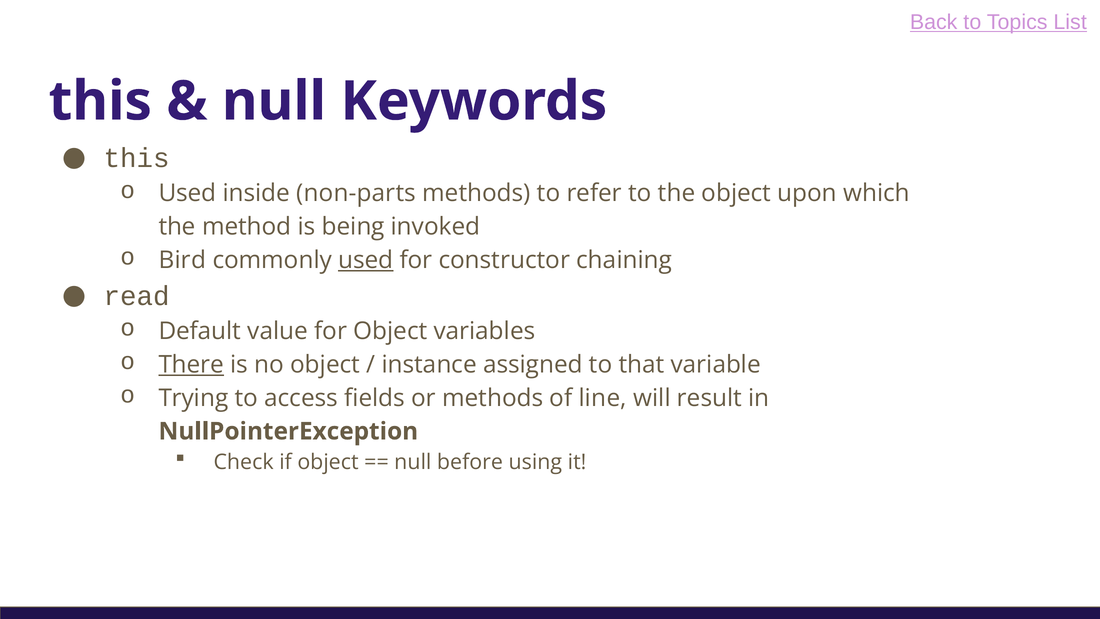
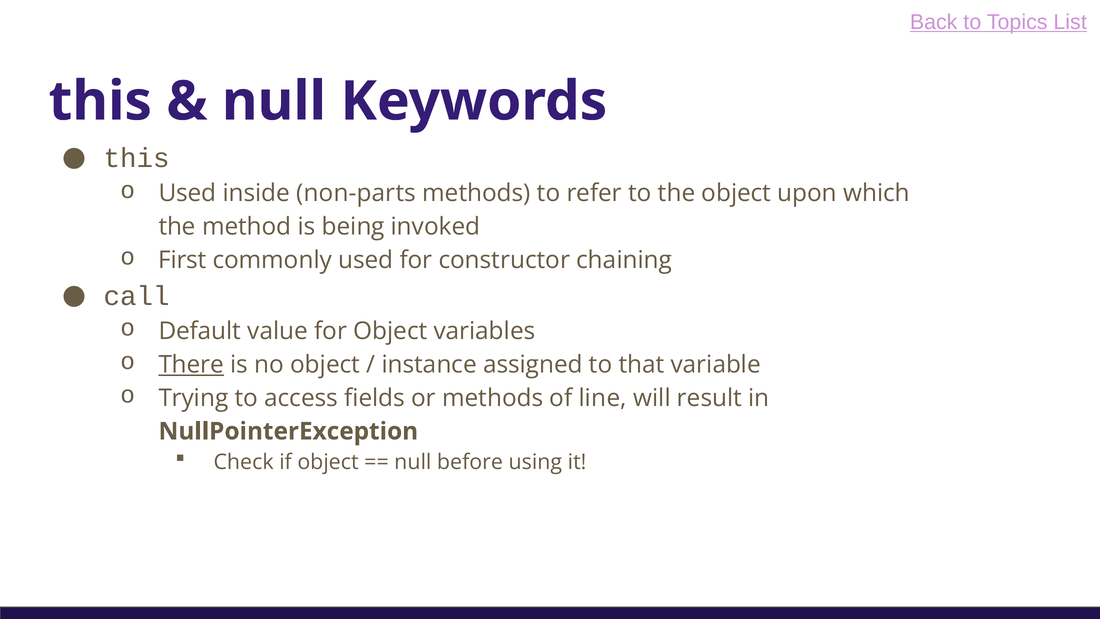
Bird: Bird -> First (183, 260)
used underline: present -> none (366, 260)
read: read -> call (137, 296)
